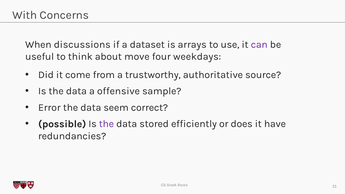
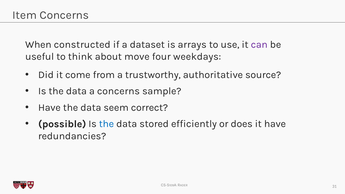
With: With -> Item (25, 15)
discussions: discussions -> constructed (82, 45)
a offensive: offensive -> concerns (118, 91)
Error: Error -> Have (49, 108)
the colour: purple -> blue (106, 124)
